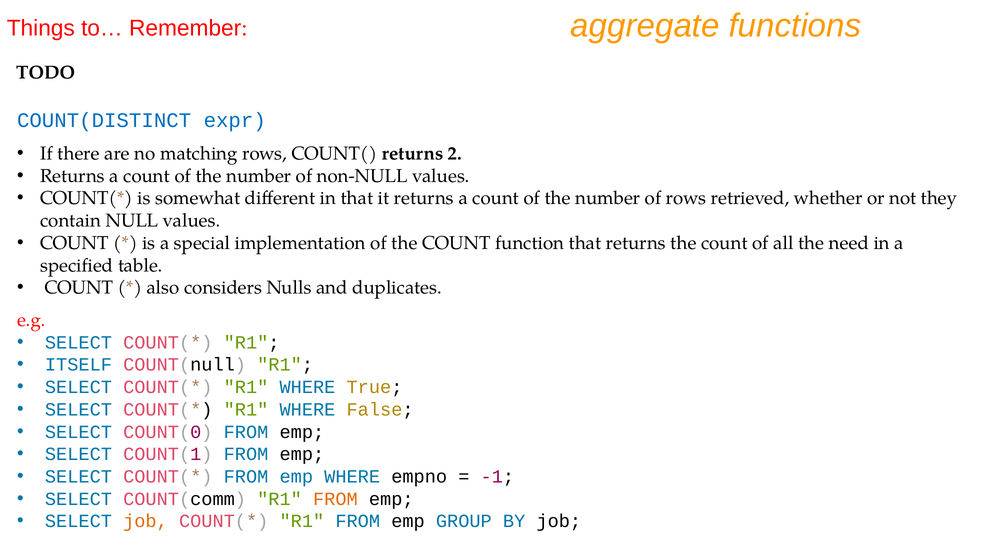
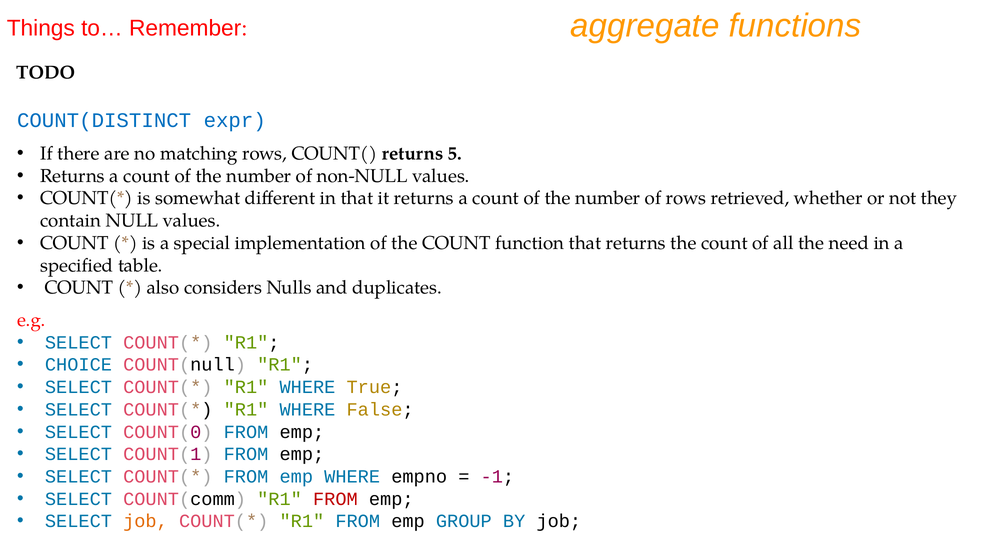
2: 2 -> 5 (455, 154)
ITSELF: ITSELF -> CHOICE (78, 364)
FROM colour: orange -> red (335, 499)
